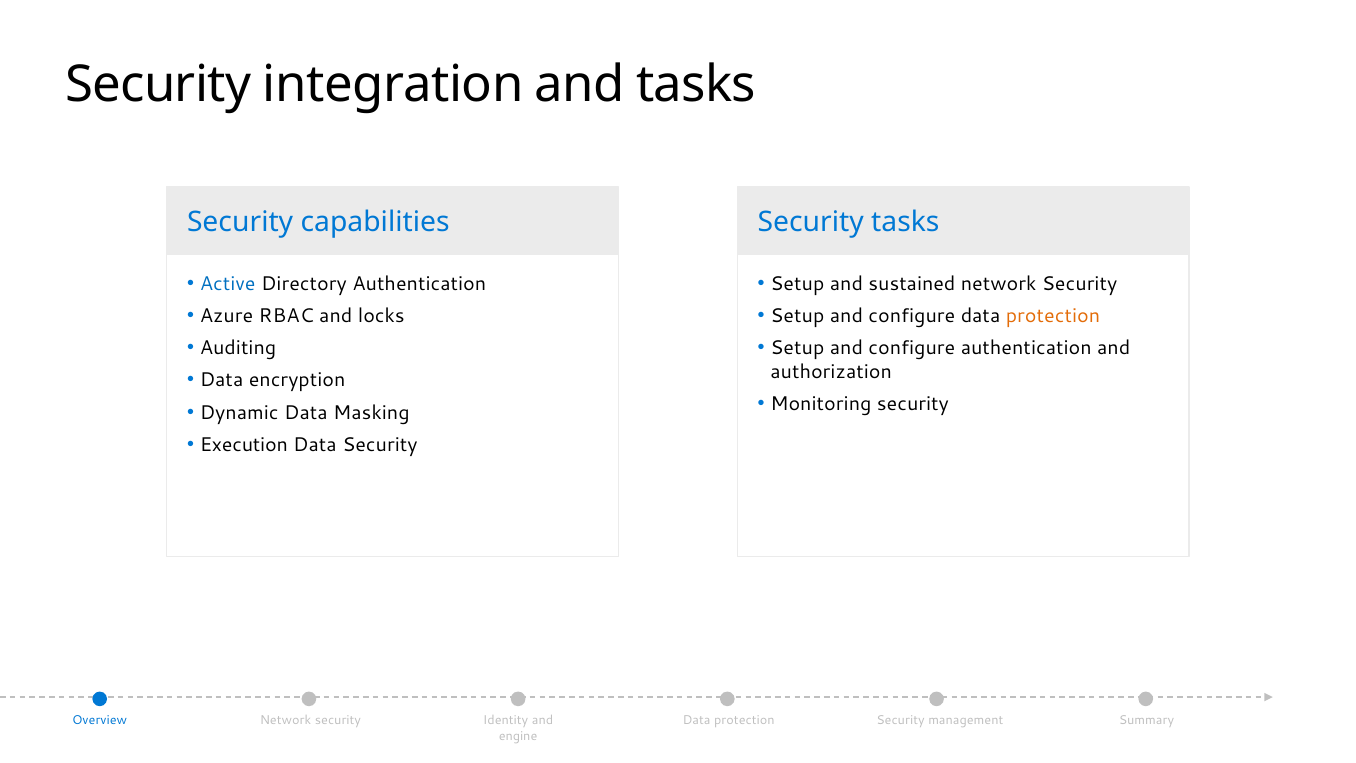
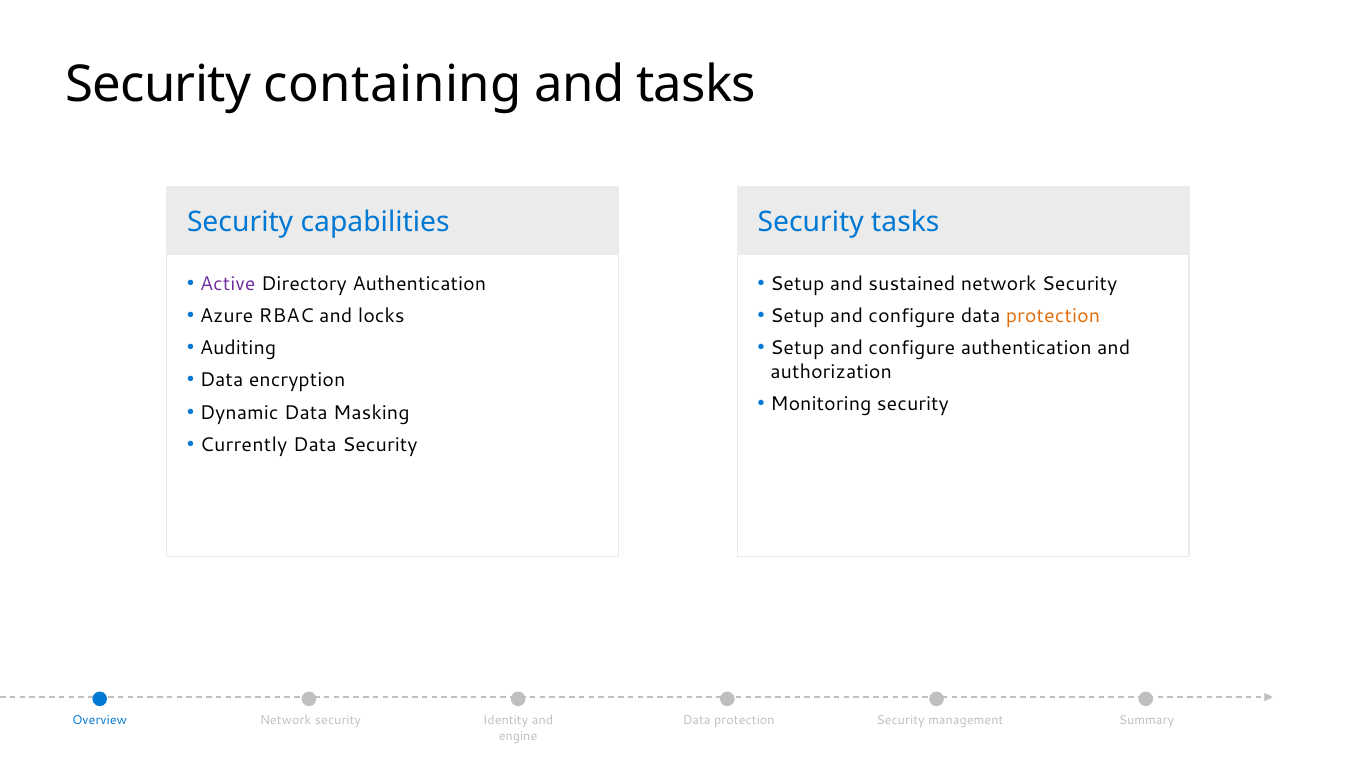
integration: integration -> containing (393, 85)
Active colour: blue -> purple (228, 284)
Execution: Execution -> Currently (244, 445)
